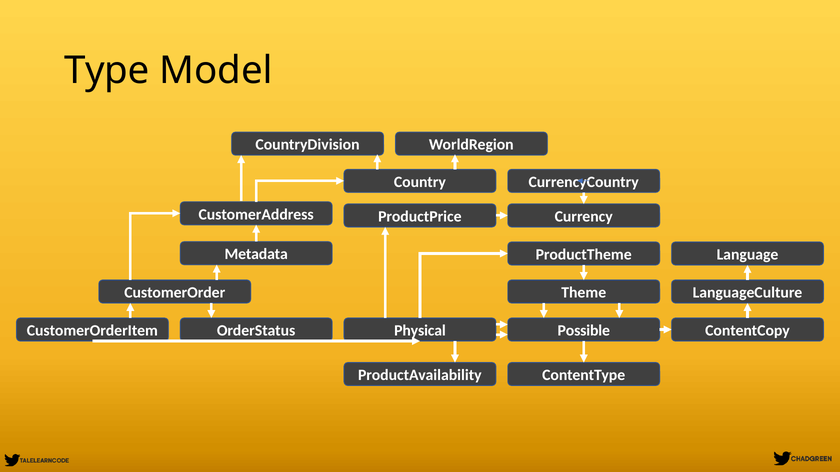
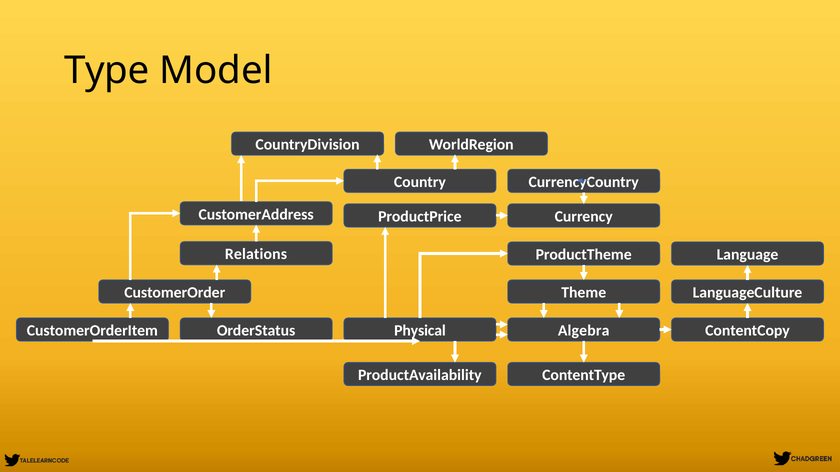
Metadata: Metadata -> Relations (256, 255)
Possible: Possible -> Algebra (584, 331)
